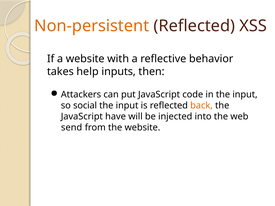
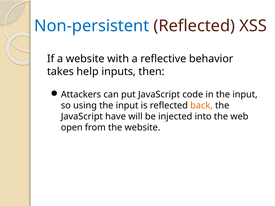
Non-persistent colour: orange -> blue (92, 26)
social: social -> using (85, 106)
send: send -> open (72, 128)
